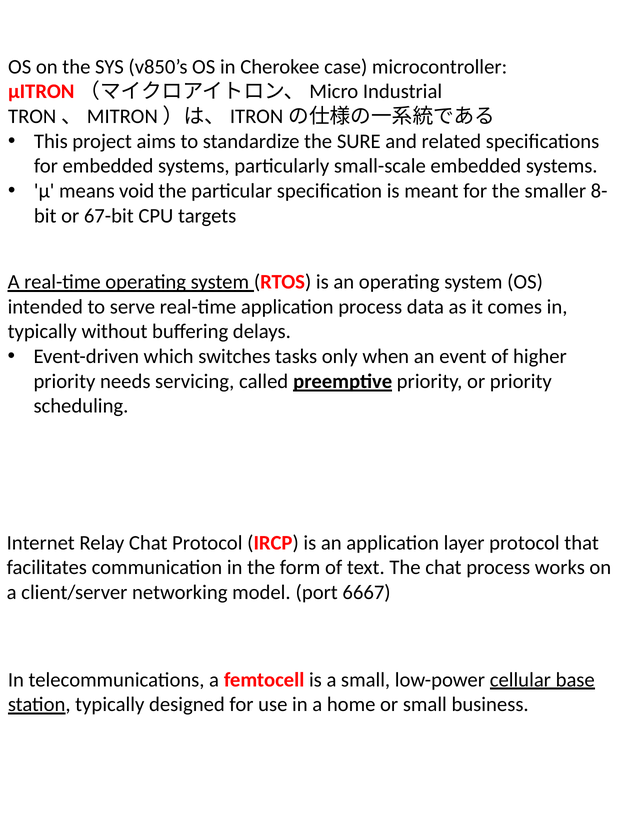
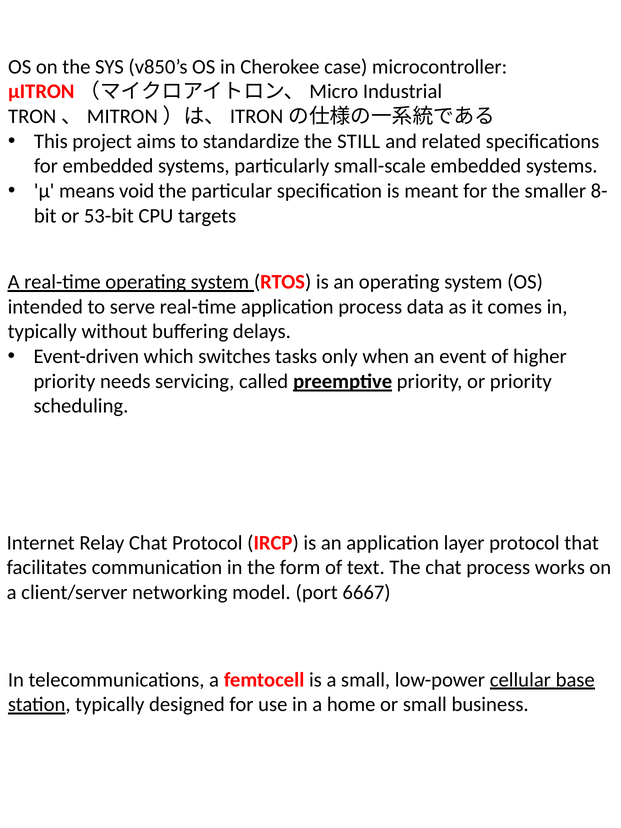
SURE: SURE -> STILL (359, 141)
67-bit: 67-bit -> 53-bit (109, 216)
